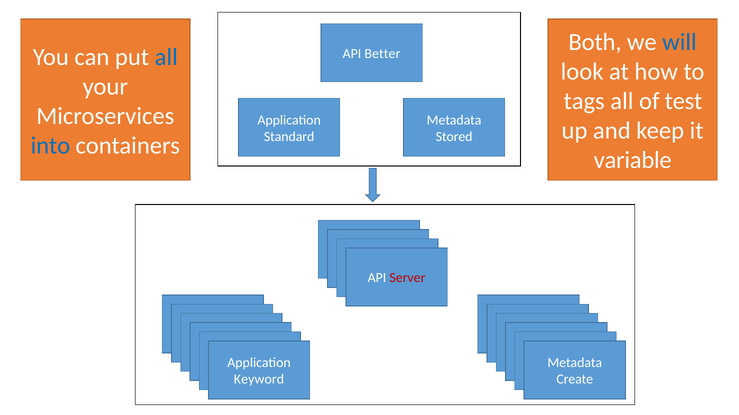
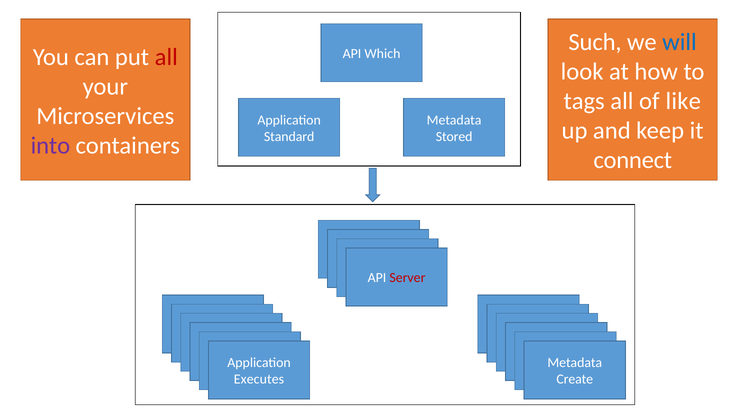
Both: Both -> Such (595, 42)
all colour: blue -> red (166, 57)
Better: Better -> Which (382, 54)
test: test -> like (683, 101)
into colour: blue -> purple (50, 146)
variable: variable -> connect (633, 161)
Keyword: Keyword -> Executes (259, 380)
